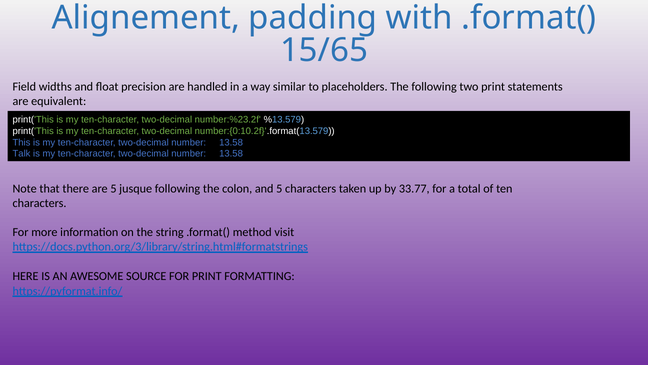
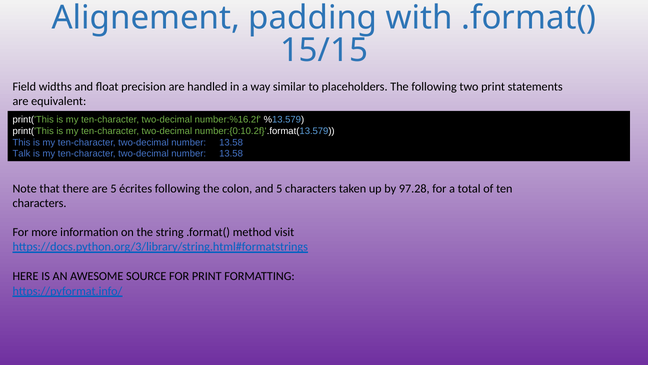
15/65: 15/65 -> 15/15 (324, 50)
number:%23.2f: number:%23.2f -> number:%16.2f (228, 120)
jusque: jusque -> écrites (136, 188)
33.77: 33.77 -> 97.28 (414, 188)
